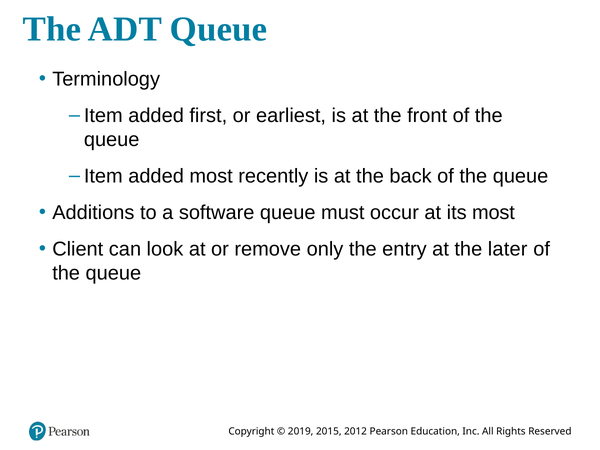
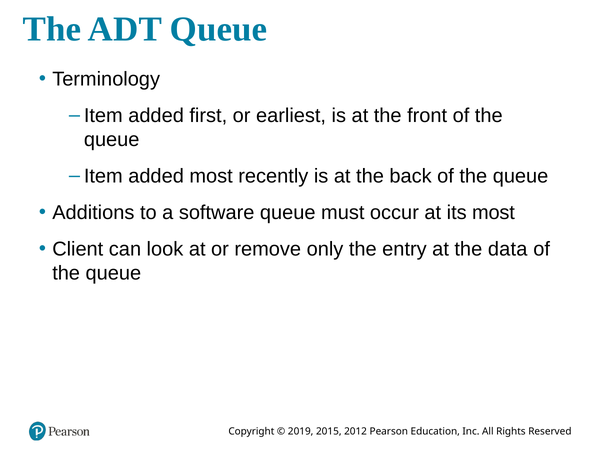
later: later -> data (508, 249)
